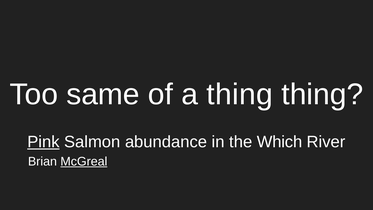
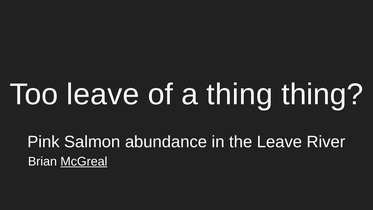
Too same: same -> leave (103, 94)
Pink underline: present -> none (43, 142)
the Which: Which -> Leave (279, 142)
